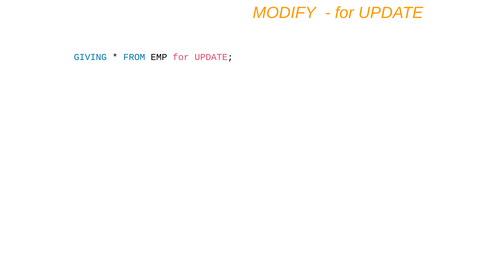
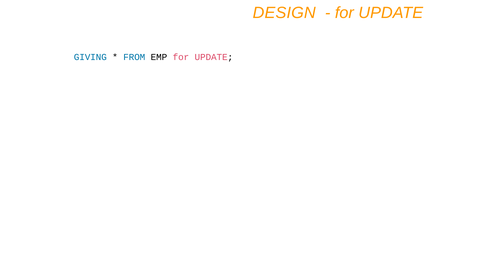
MODIFY: MODIFY -> DESIGN (284, 13)
